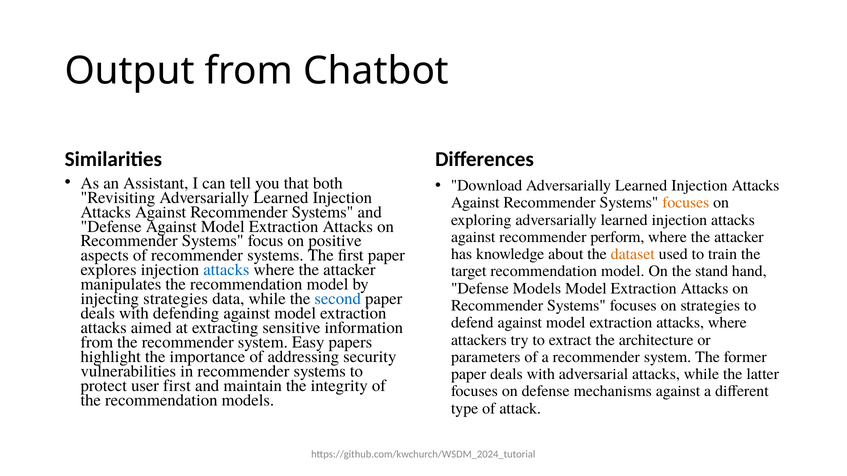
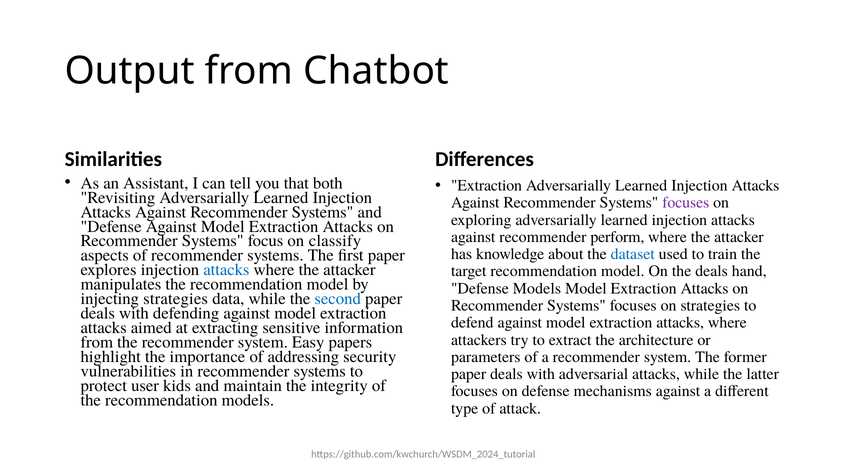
Download: Download -> Extraction (487, 186)
focuses colour: orange -> purple (686, 203)
positive: positive -> classify (335, 241)
dataset colour: orange -> blue (633, 254)
the stand: stand -> deals (712, 271)
user first: first -> kids (177, 386)
